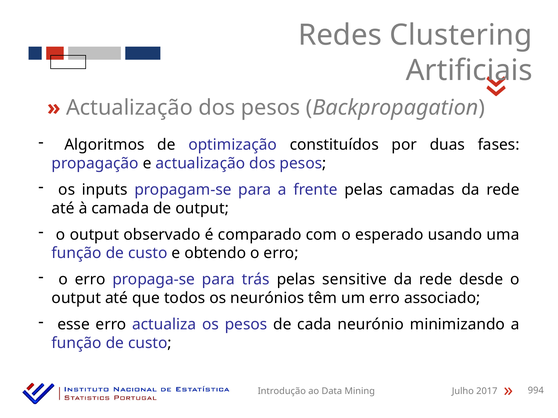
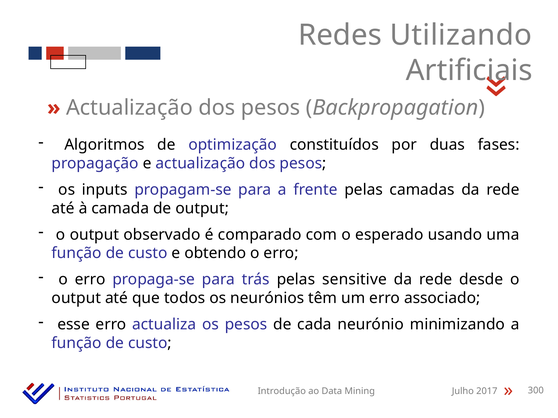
Clustering: Clustering -> Utilizando (461, 35)
994: 994 -> 300 (536, 391)
